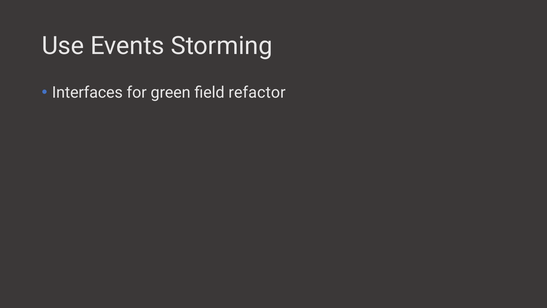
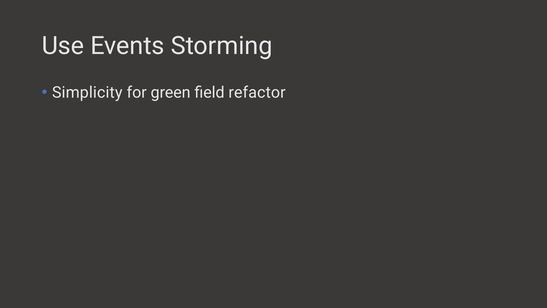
Interfaces: Interfaces -> Simplicity (87, 92)
